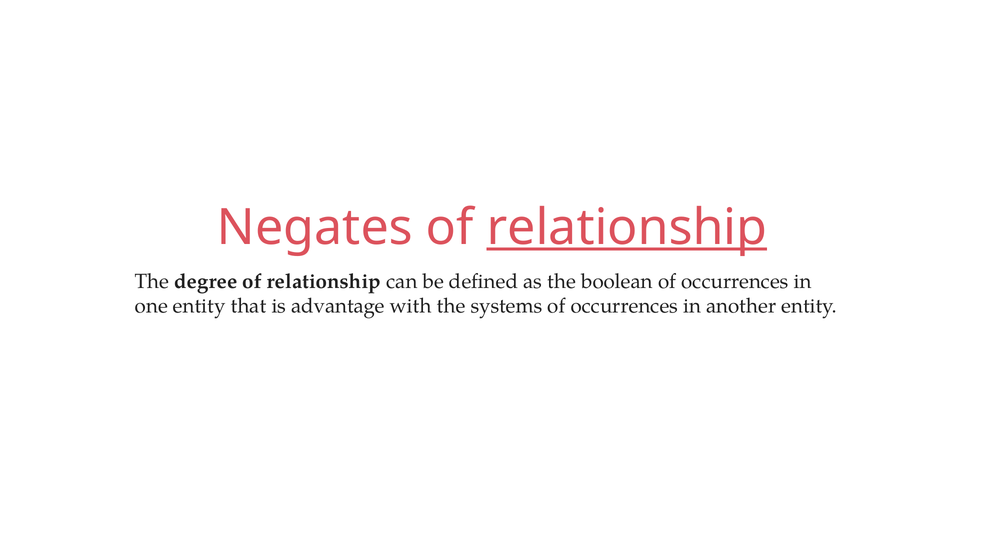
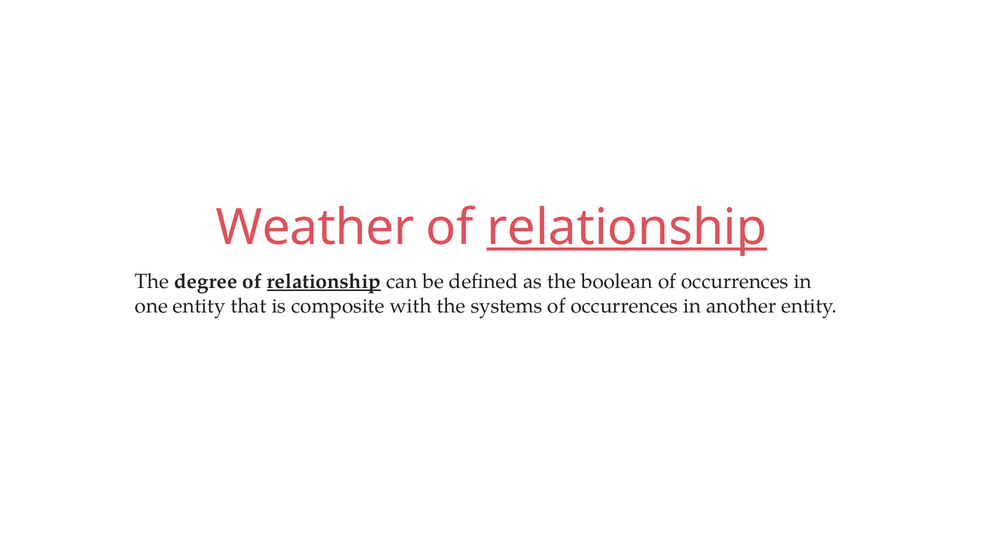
Negates: Negates -> Weather (315, 228)
relationship underline: none -> present (324, 282)
advantage: advantage -> composite (338, 306)
